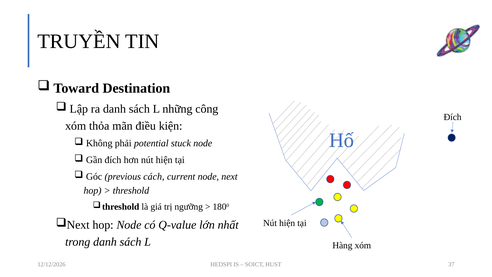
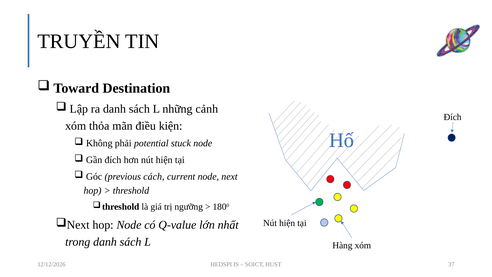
công: công -> cảnh (207, 109)
